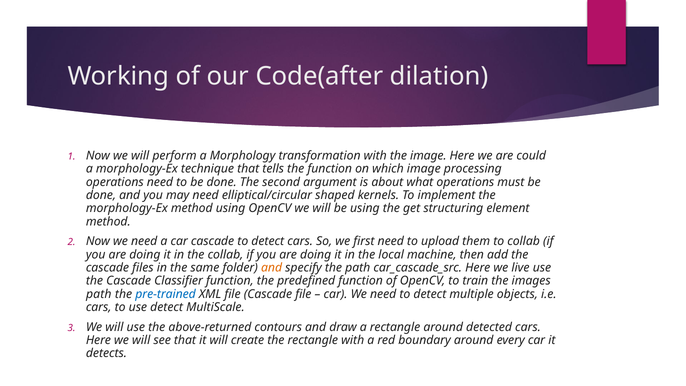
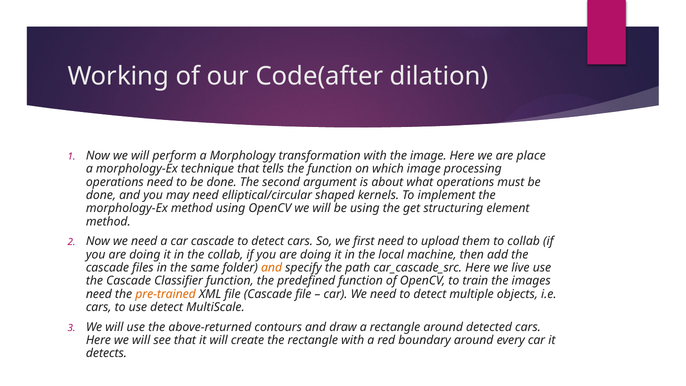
could: could -> place (531, 156)
path: path -> need (99, 294)
pre-trained colour: blue -> orange (166, 294)
